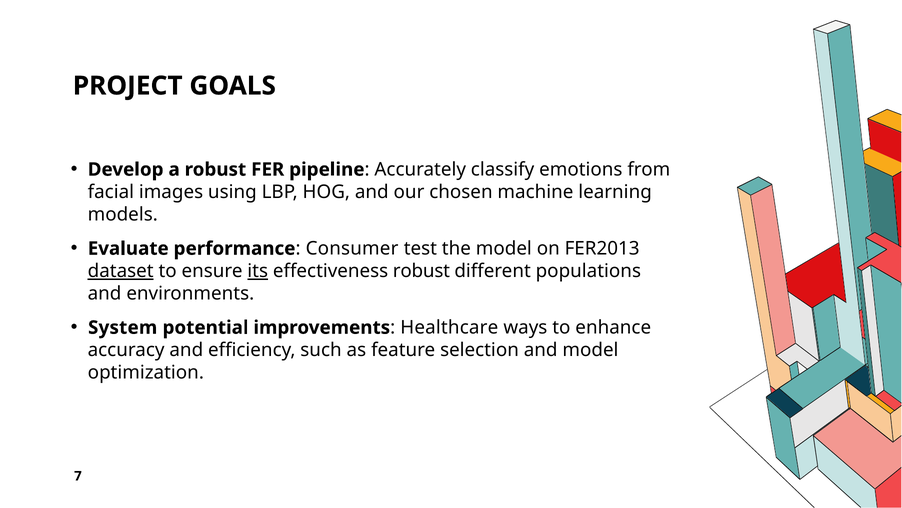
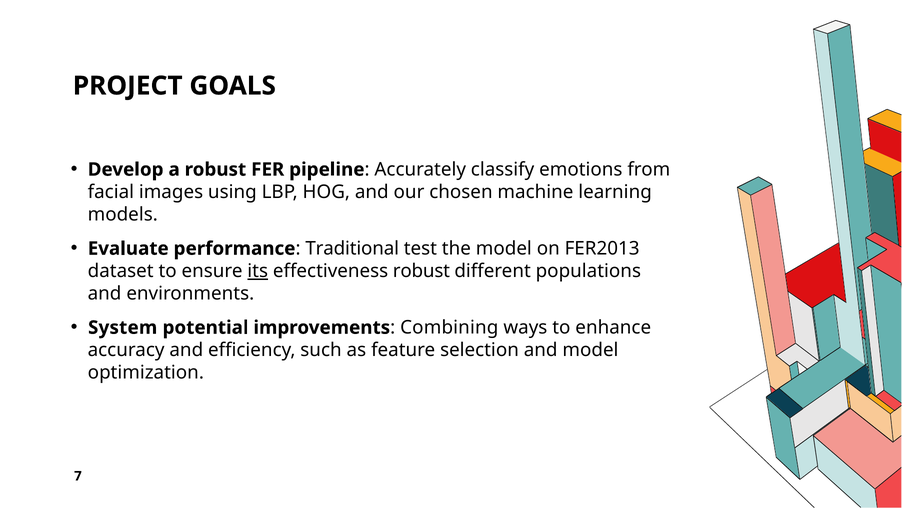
Consumer: Consumer -> Traditional (352, 248)
dataset underline: present -> none (121, 271)
Healthcare: Healthcare -> Combining (449, 327)
